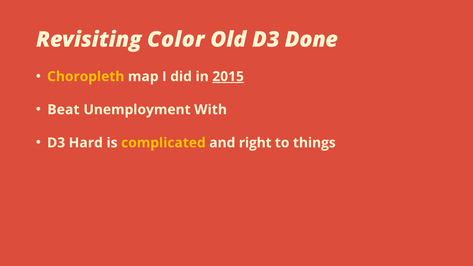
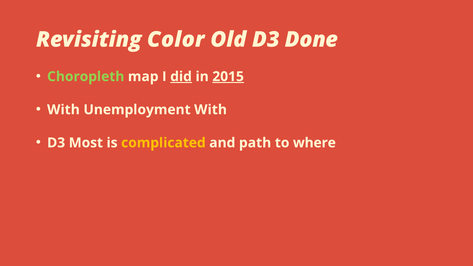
Choropleth colour: yellow -> light green (86, 77)
did underline: none -> present (181, 77)
Beat: Beat -> With (63, 110)
Hard: Hard -> Most (86, 143)
right: right -> path (255, 143)
things: things -> where (314, 143)
